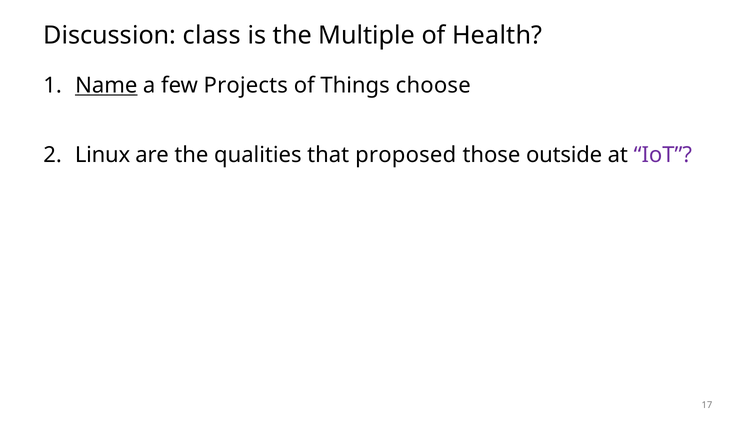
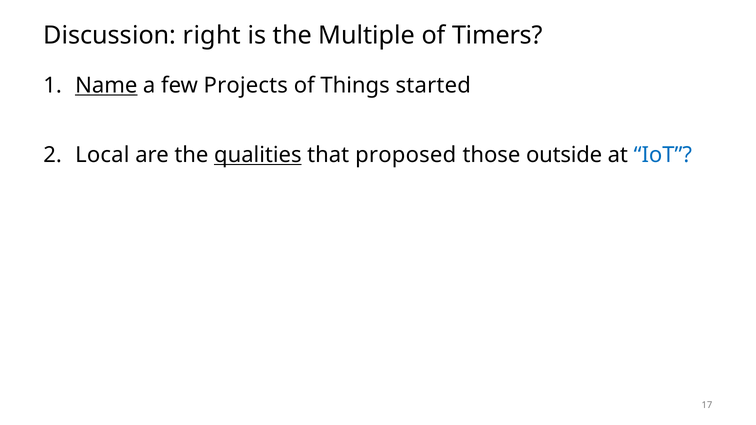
class: class -> right (212, 35)
Health: Health -> Timers (497, 35)
choose: choose -> started (433, 85)
Linux: Linux -> Local (102, 155)
qualities underline: none -> present (258, 155)
IoT colour: purple -> blue (663, 155)
